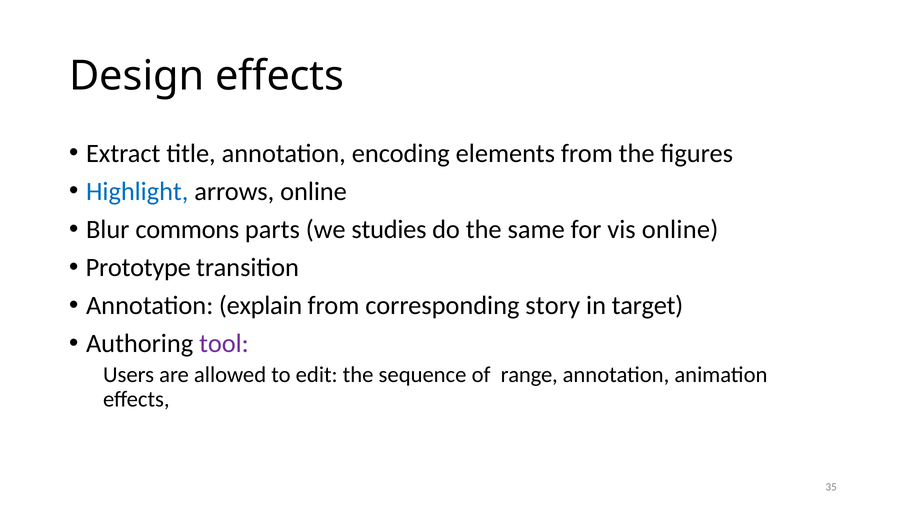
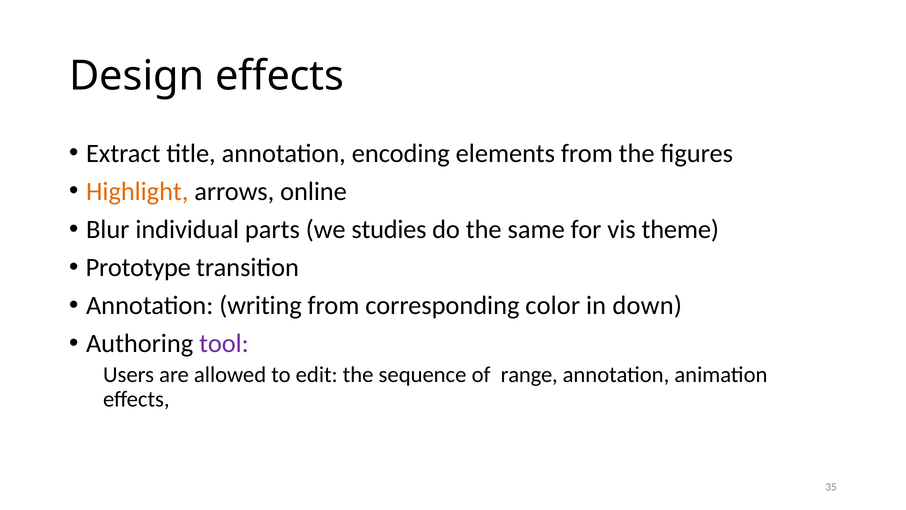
Highlight colour: blue -> orange (137, 191)
commons: commons -> individual (187, 229)
vis online: online -> theme (680, 229)
explain: explain -> writing (260, 305)
story: story -> color (553, 305)
target: target -> down (647, 305)
